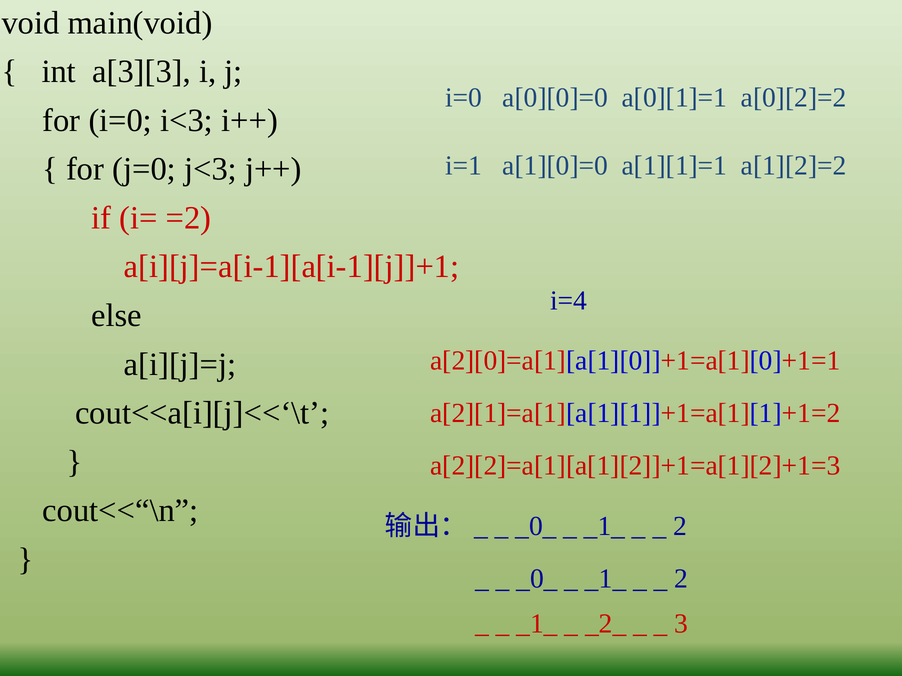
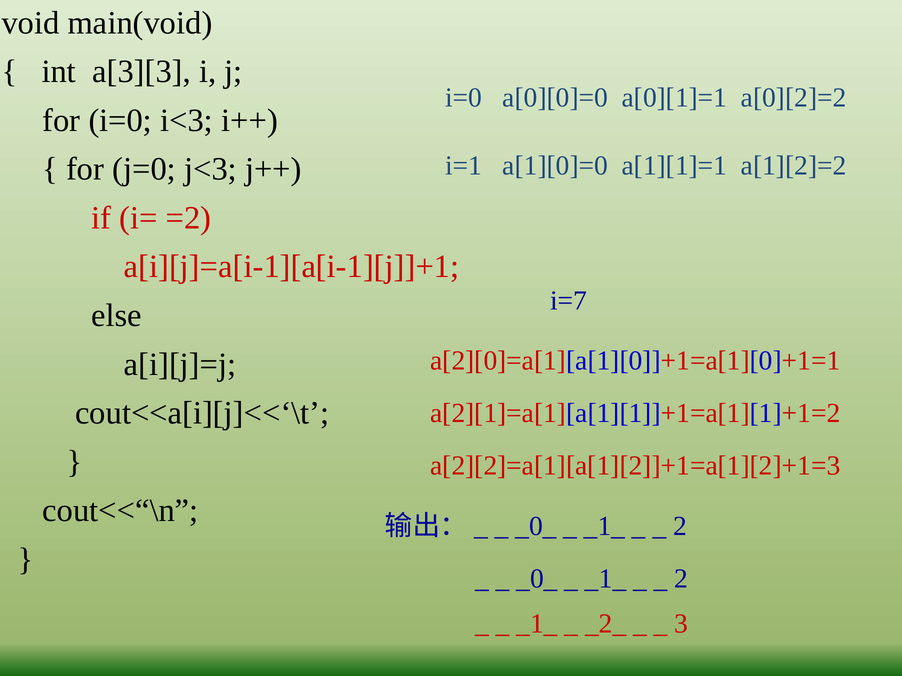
i=4: i=4 -> i=7 (569, 301)
